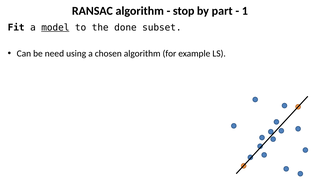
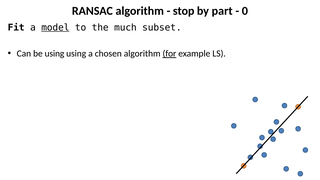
1: 1 -> 0 (245, 11)
done: done -> much (125, 27)
be need: need -> using (54, 54)
for underline: none -> present (169, 54)
